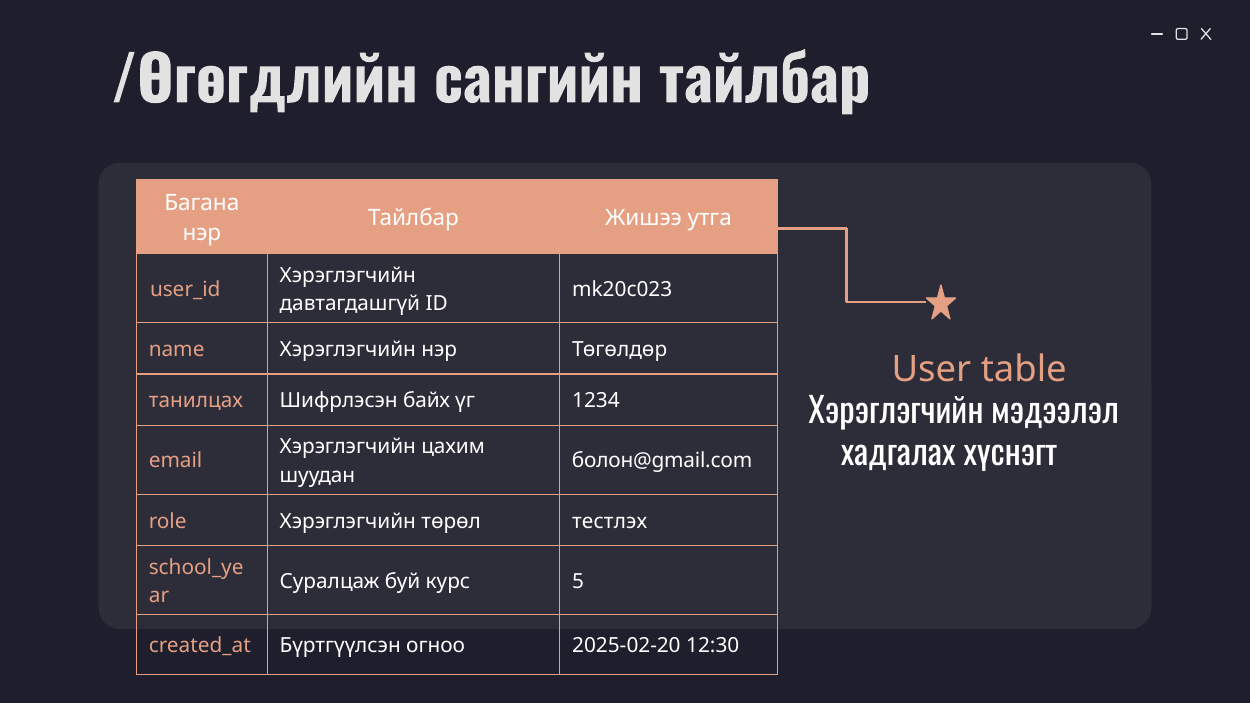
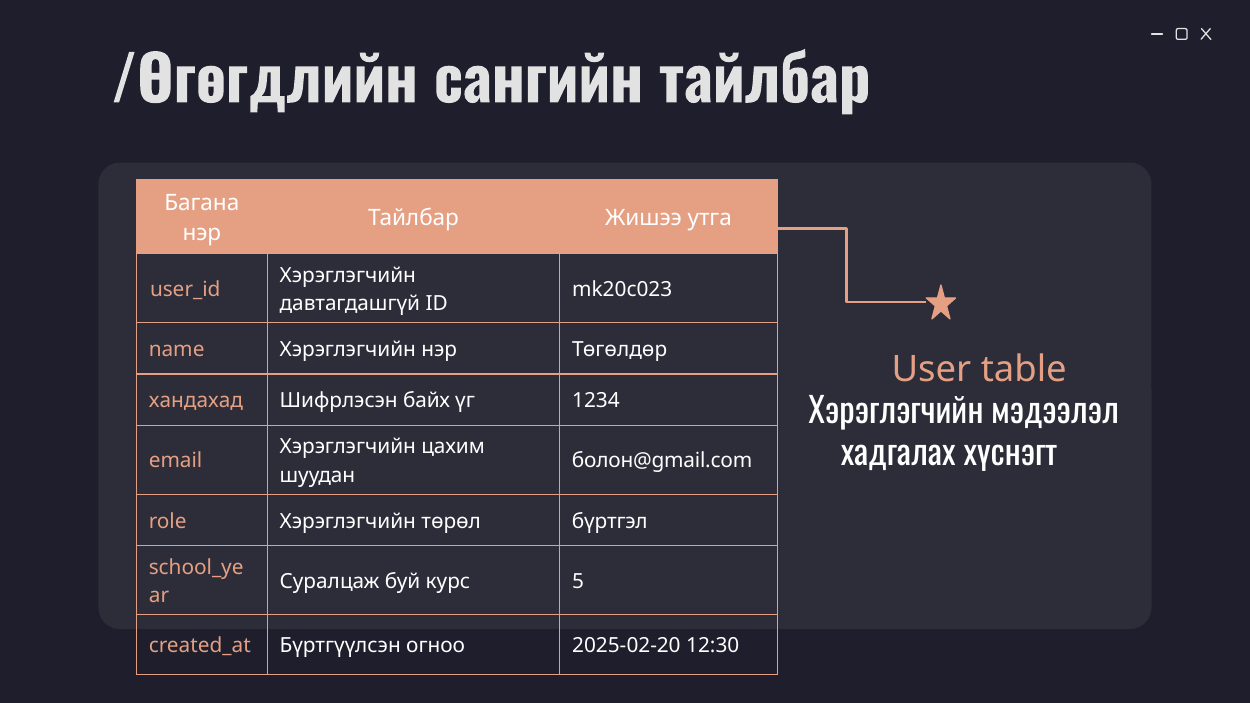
танилцах: танилцах -> хандахад (196, 401)
тестлэх: тестлэх -> бүртгэл (610, 521)
